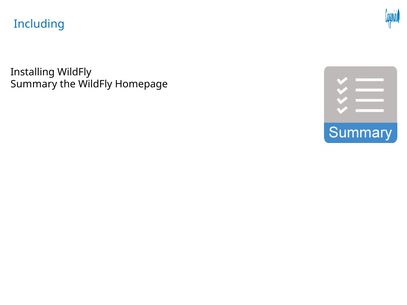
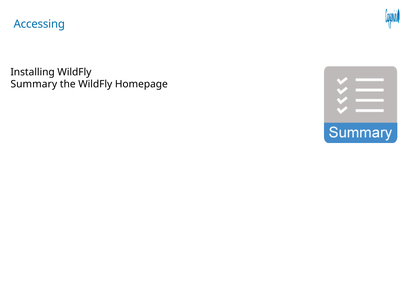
Including: Including -> Accessing (39, 24)
